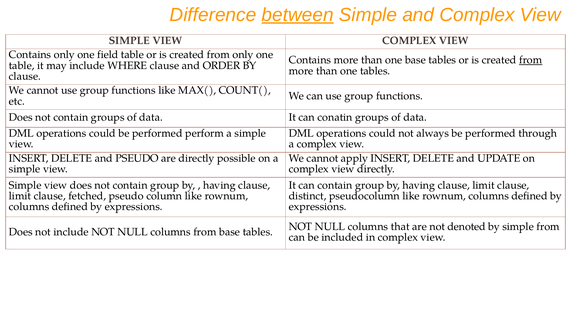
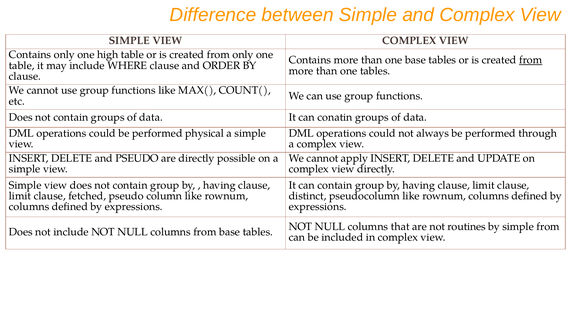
between underline: present -> none (298, 15)
field: field -> high (108, 55)
perform: perform -> physical (205, 133)
denoted: denoted -> routines (467, 227)
